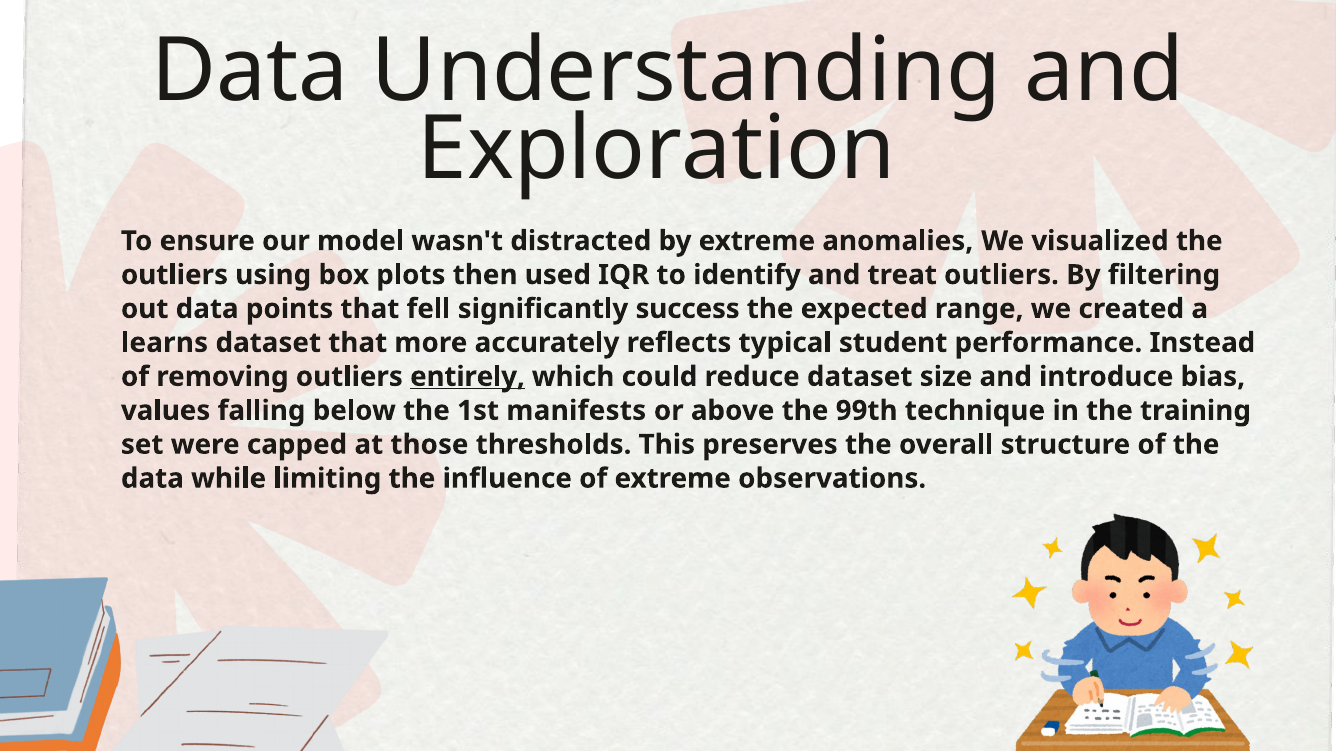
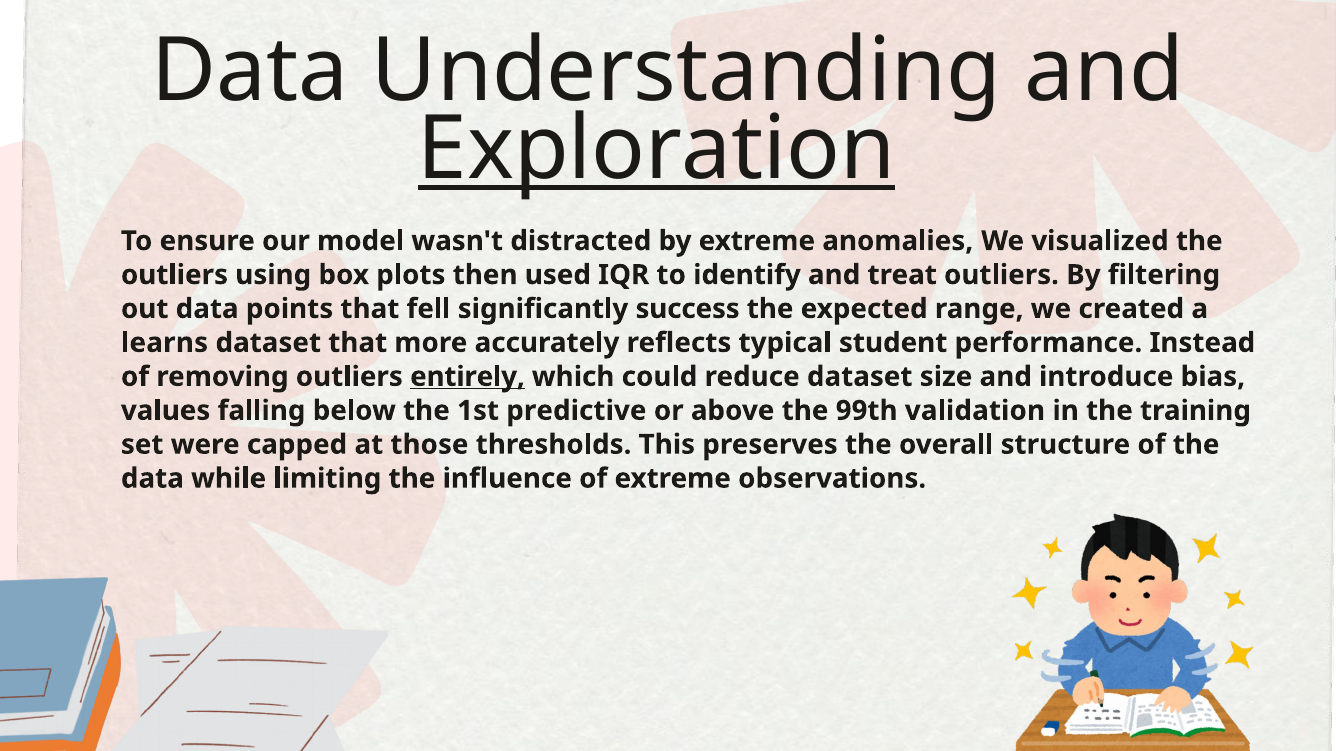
Exploration underline: none -> present (656, 149)
manifests: manifests -> predictive (576, 411)
technique: technique -> validation (975, 411)
